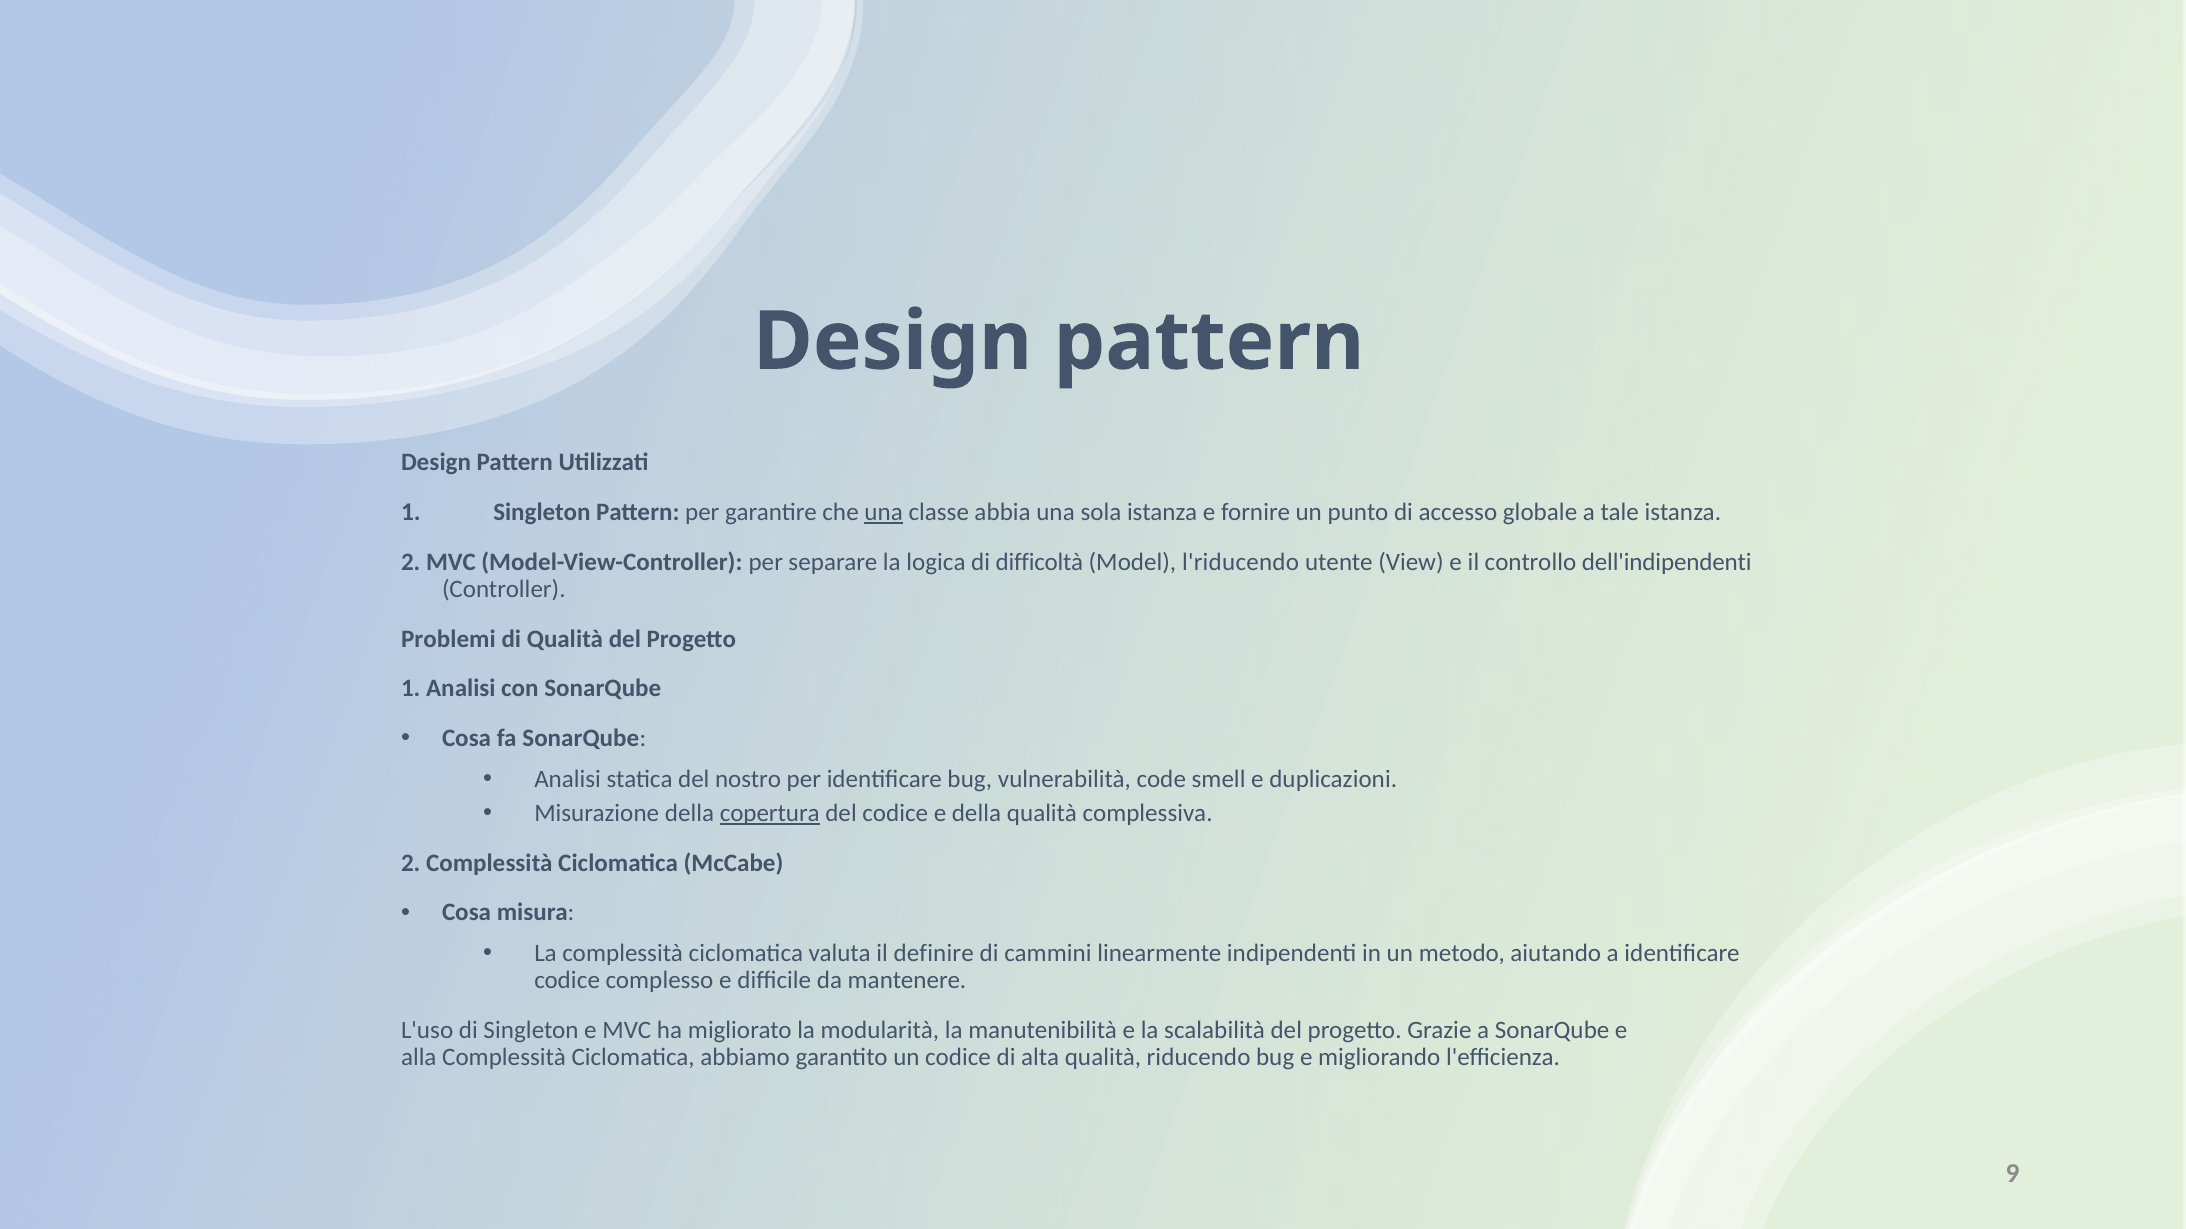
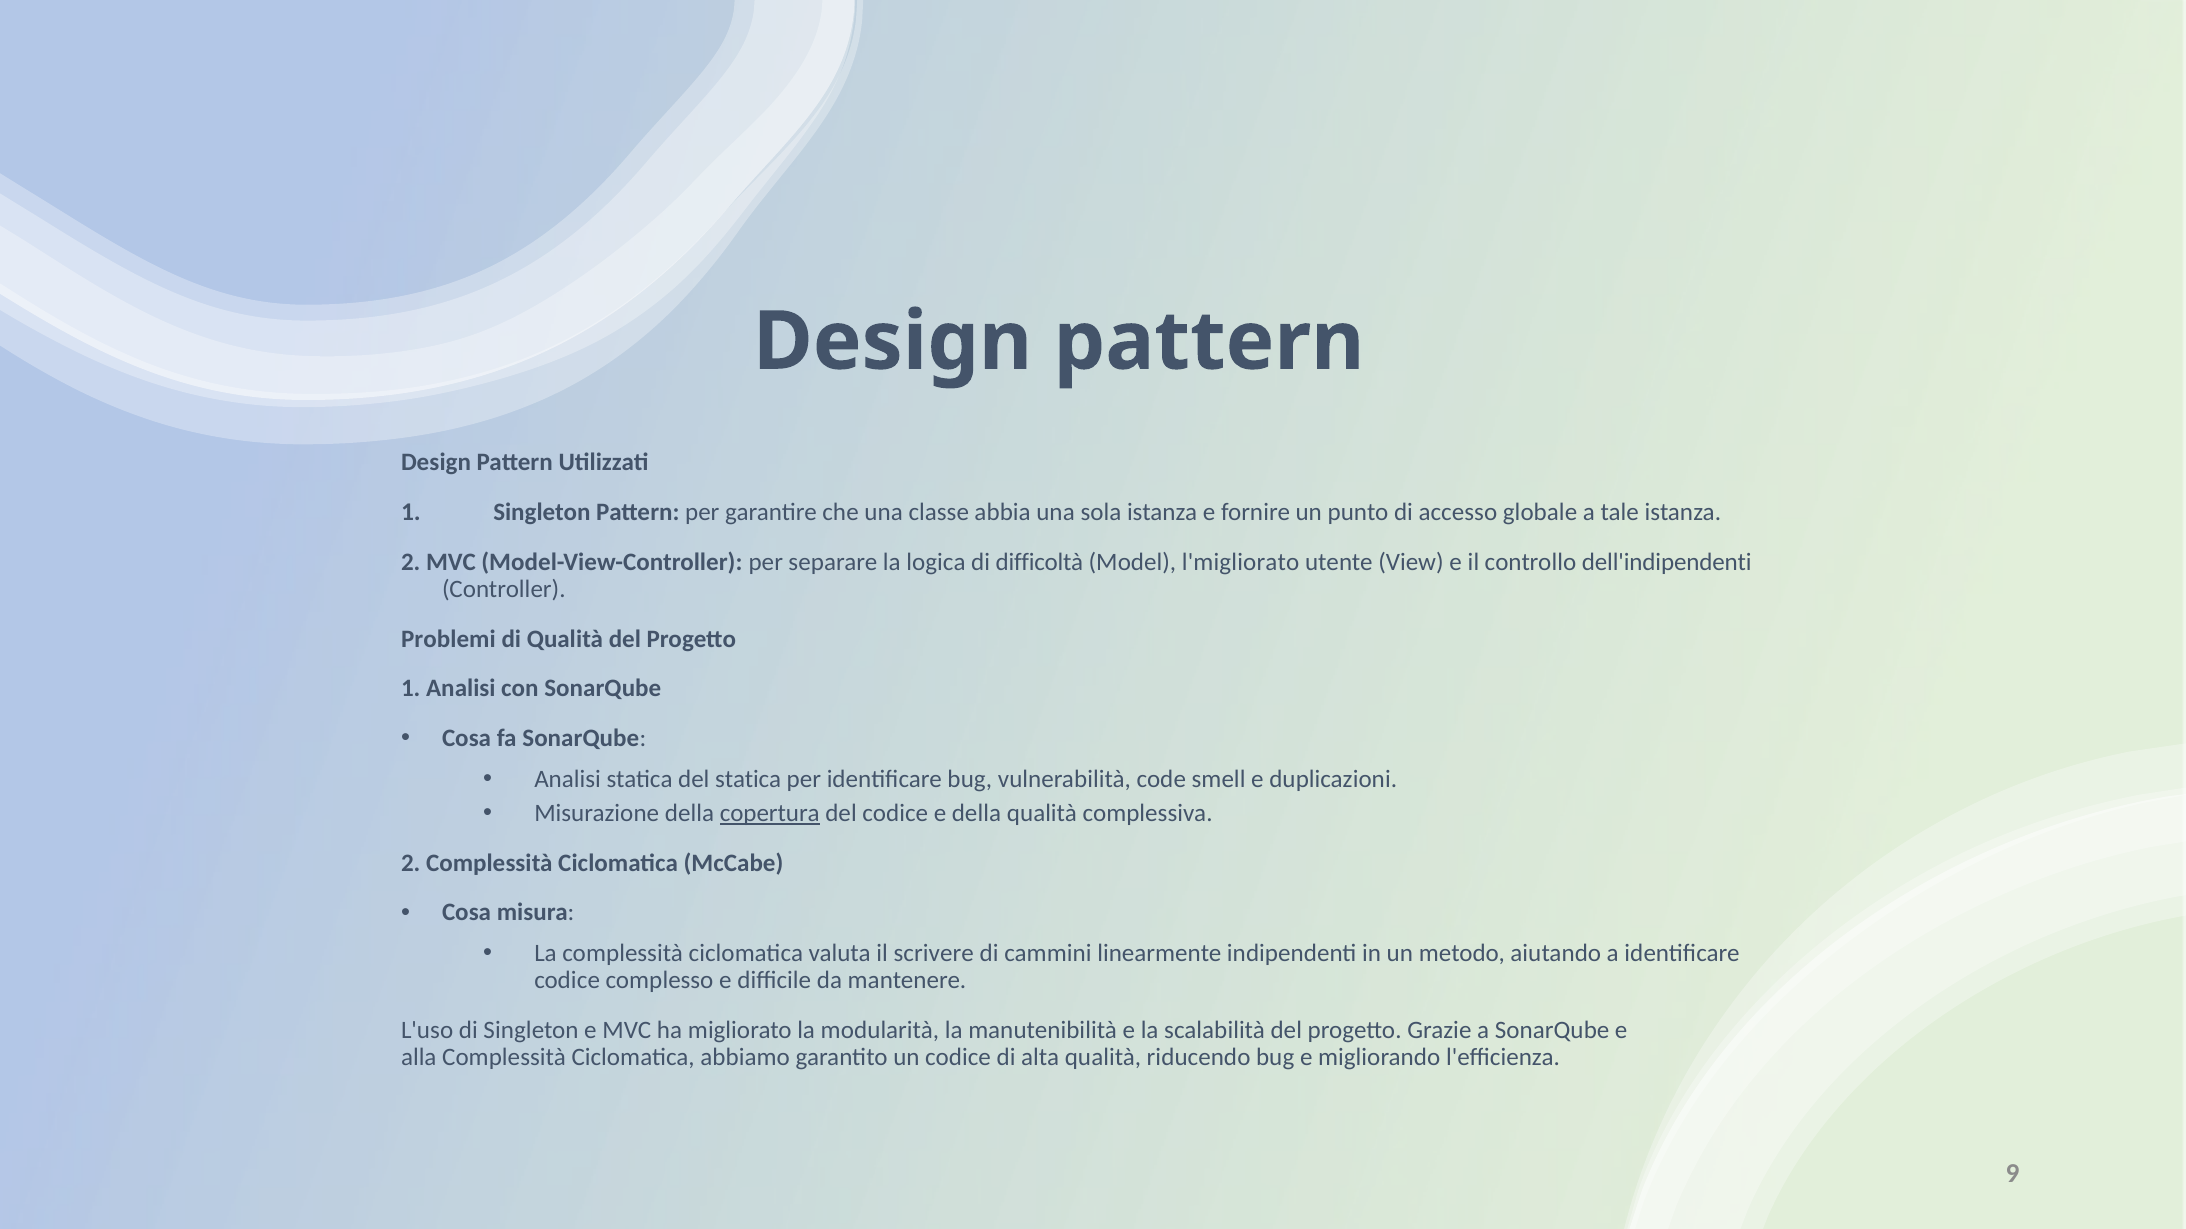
una underline: present -> none (884, 512)
l'riducendo: l'riducendo -> l'migliorato (1241, 562)
del nostro: nostro -> statica (748, 780)
definire: definire -> scrivere (934, 954)
